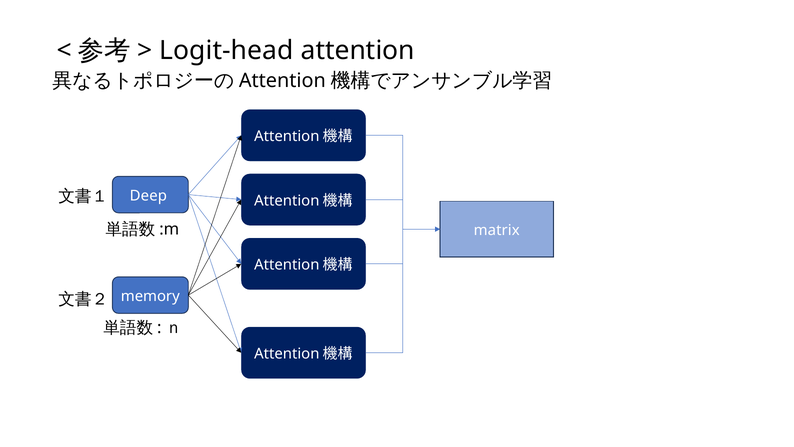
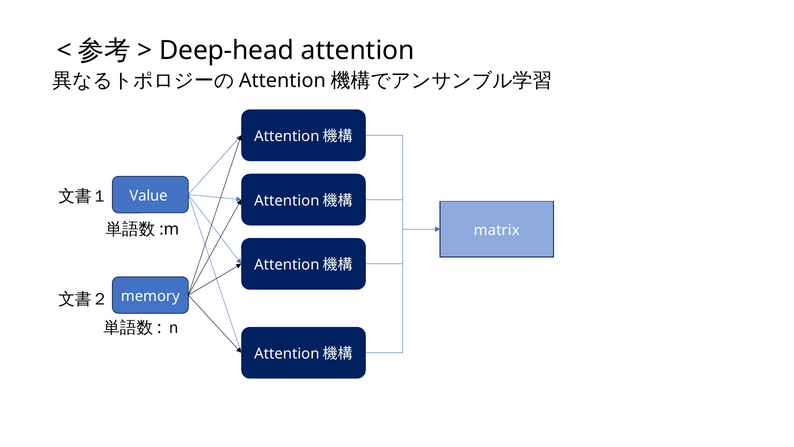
Logit-head: Logit-head -> Deep-head (227, 50)
Deep: Deep -> Value (148, 195)
